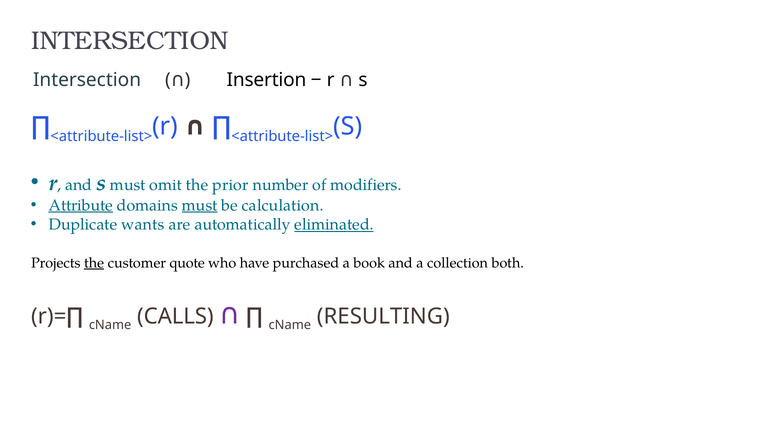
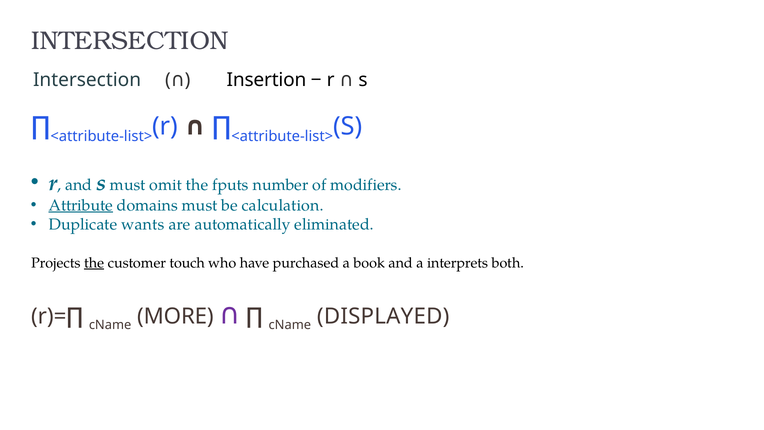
prior: prior -> fputs (231, 185)
must underline: present -> none (200, 205)
eliminated underline: present -> none (334, 224)
quote: quote -> touch (187, 263)
collection: collection -> interprets (458, 263)
CALLS: CALLS -> MORE (175, 316)
RESULTING: RESULTING -> DISPLAYED (383, 316)
